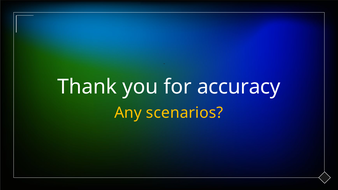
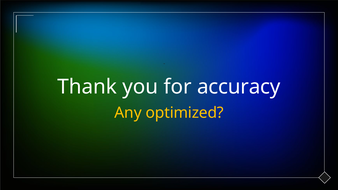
scenarios: scenarios -> optimized (185, 113)
